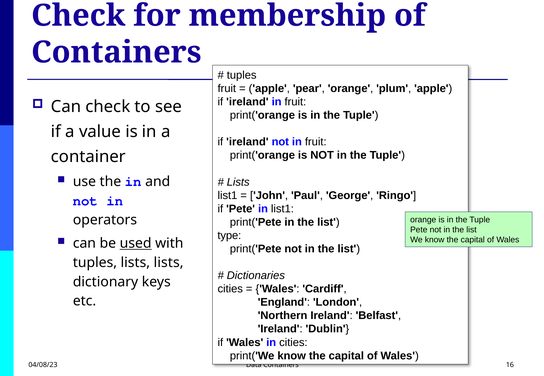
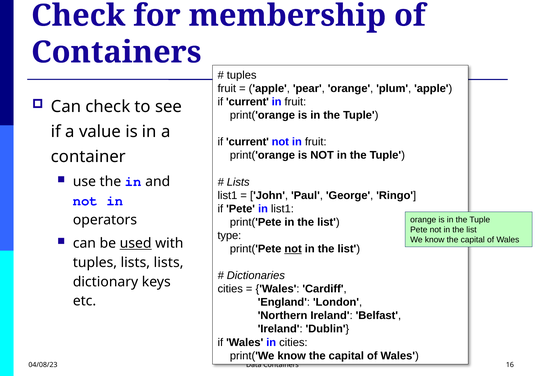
ireland: ireland -> current (247, 102)
ireland: ireland -> current (247, 142)
not underline: none -> present (293, 249)
